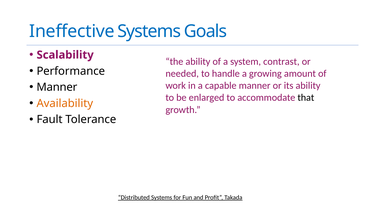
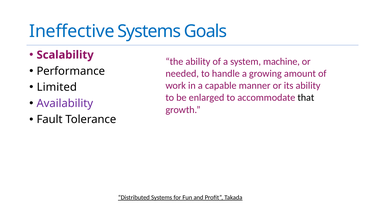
contrast: contrast -> machine (281, 61)
Manner: Manner -> Limited (57, 87)
Availability colour: orange -> purple (65, 103)
